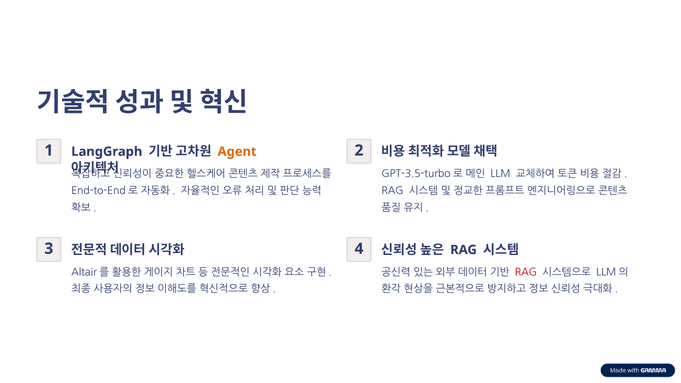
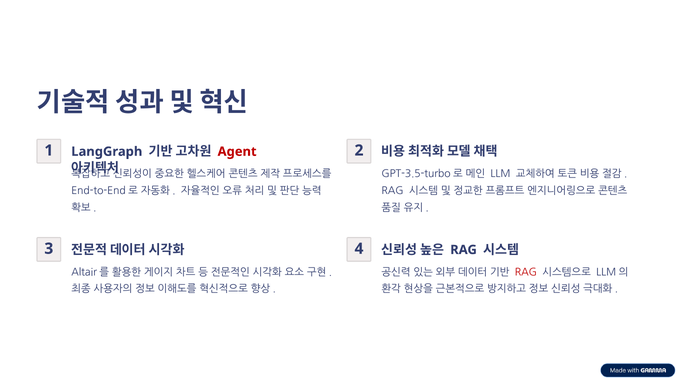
Agent colour: orange -> red (237, 152)
